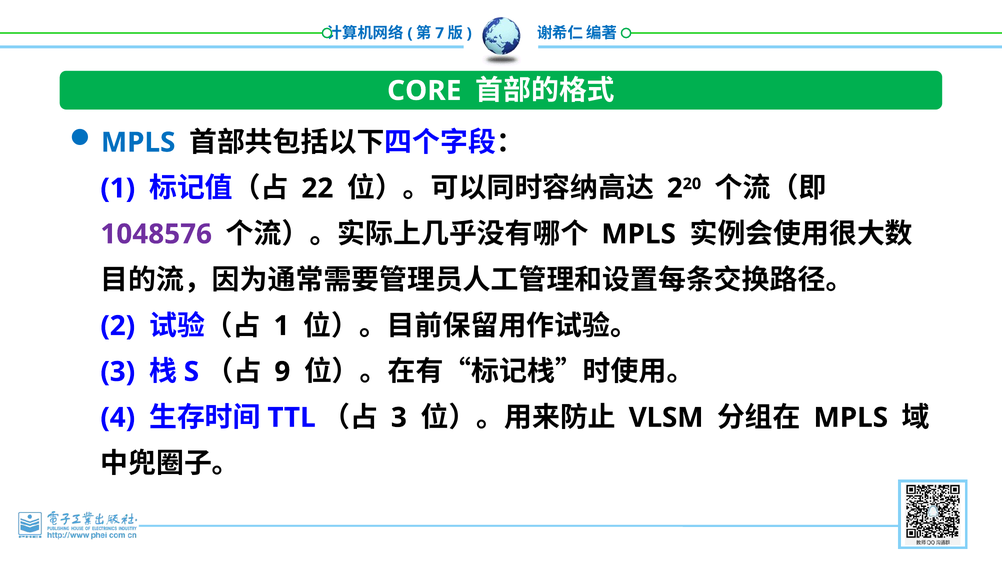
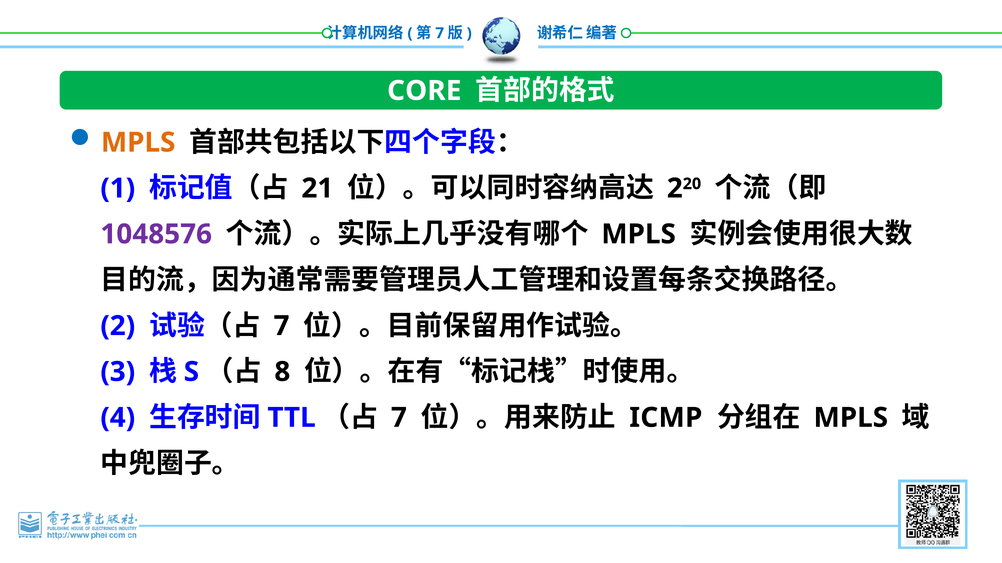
MPLS colour: blue -> orange (138, 143)
22: 22 -> 21 (317, 189)
1: 1 -> 7 (282, 326)
9: 9 -> 8 (282, 372)
3: 3 -> 7 (399, 418)
VLSM: VLSM -> ICMP (666, 418)
